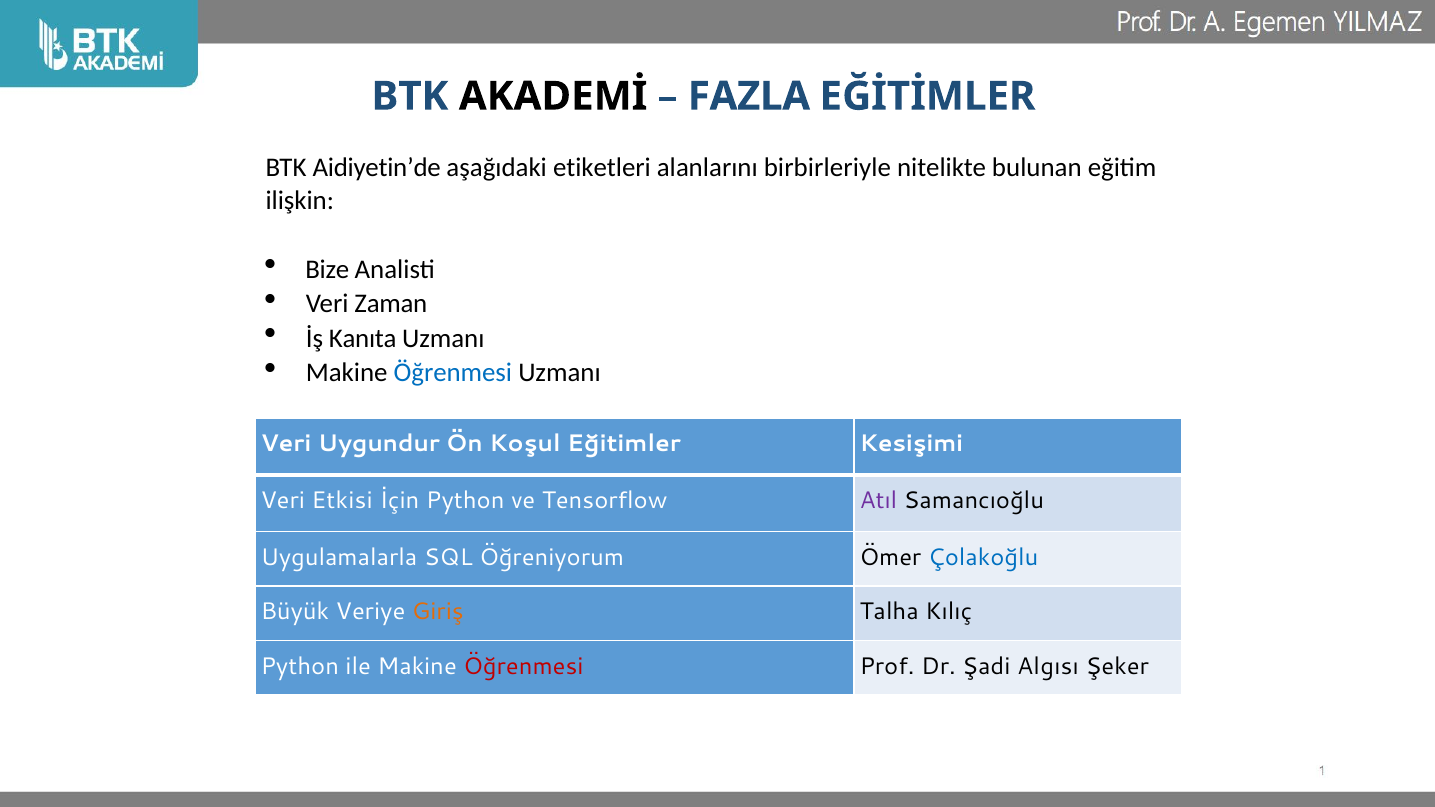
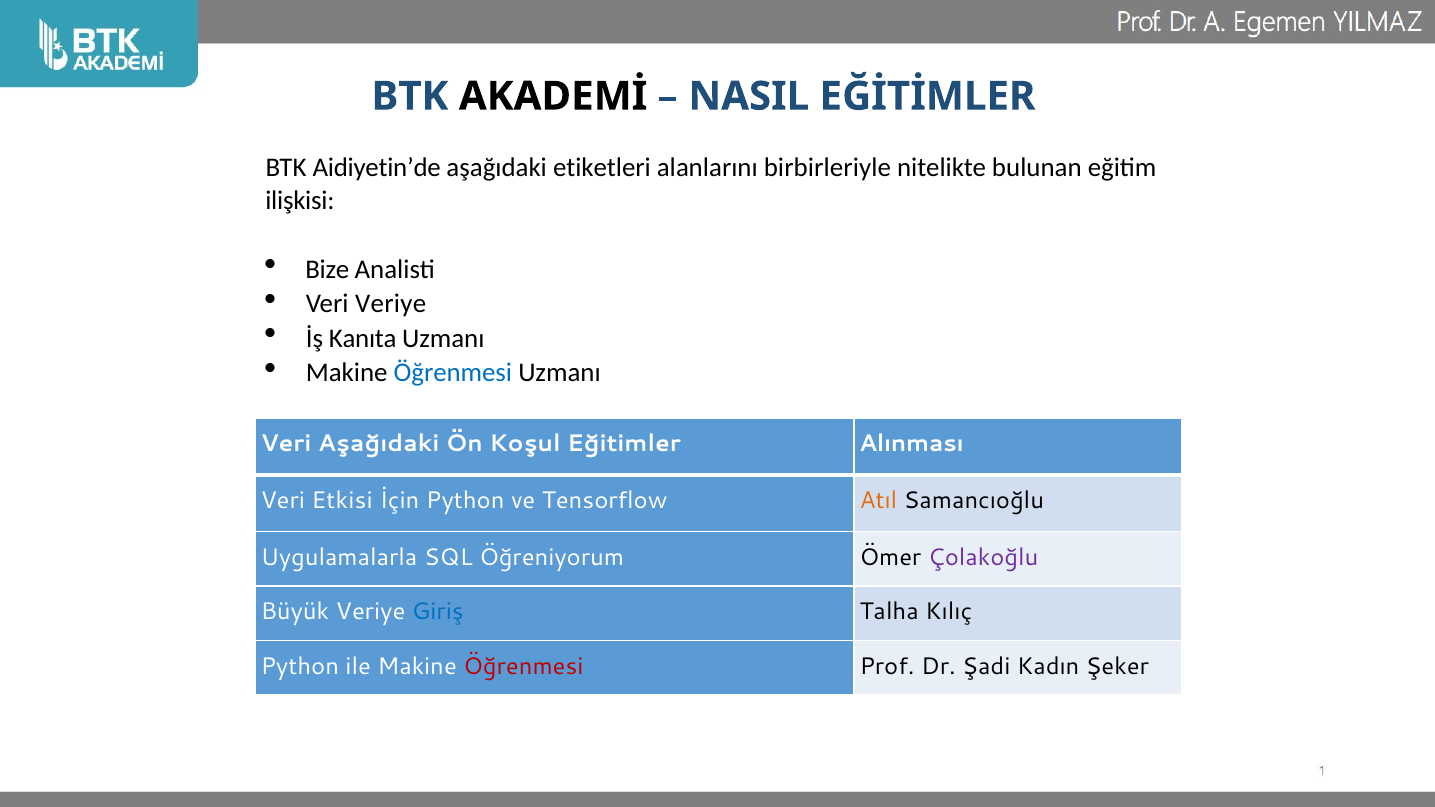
FAZLA: FAZLA -> NASIL (749, 96)
ilişkin: ilişkin -> ilişkisi (300, 200)
Veri Zaman: Zaman -> Veriye (391, 304)
Veri Uygundur: Uygundur -> Aşağıdaki (379, 444)
Kesişimi: Kesişimi -> Alınması (911, 444)
Atıl colour: purple -> orange (878, 501)
Çolakoğlu colour: blue -> purple (983, 558)
Giriş colour: orange -> blue (438, 612)
Algısı: Algısı -> Kadın (1048, 667)
